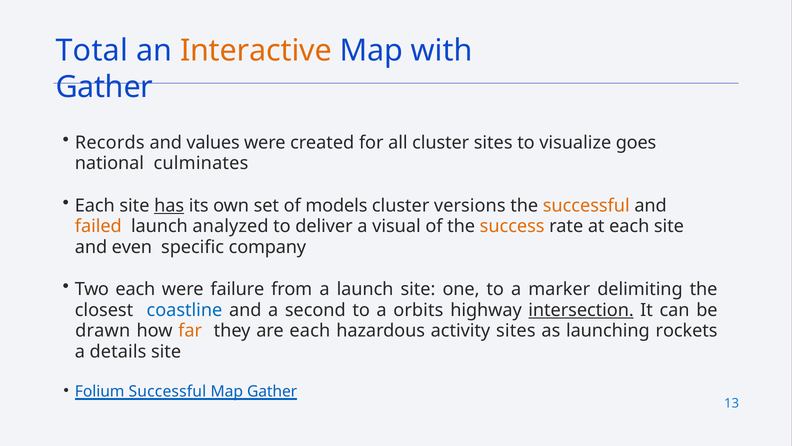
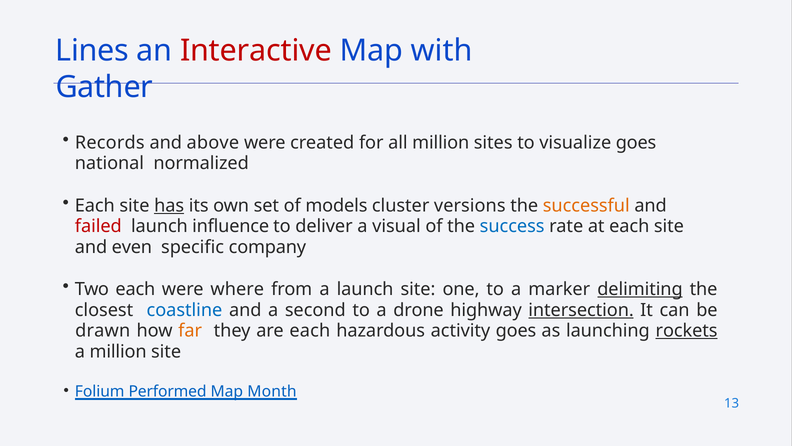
Total: Total -> Lines (92, 50)
Interactive colour: orange -> red (256, 50)
values: values -> above (213, 142)
all cluster: cluster -> million (441, 142)
culminates: culminates -> normalized (201, 163)
failed colour: orange -> red (98, 226)
analyzed: analyzed -> influence (231, 226)
success colour: orange -> blue (512, 226)
failure: failure -> where (237, 289)
delimiting underline: none -> present (640, 289)
orbits: orbits -> drone (418, 310)
activity sites: sites -> goes (516, 330)
rockets underline: none -> present (687, 330)
a details: details -> million (118, 351)
Folium Successful: Successful -> Performed (168, 391)
Map Gather: Gather -> Month (272, 391)
